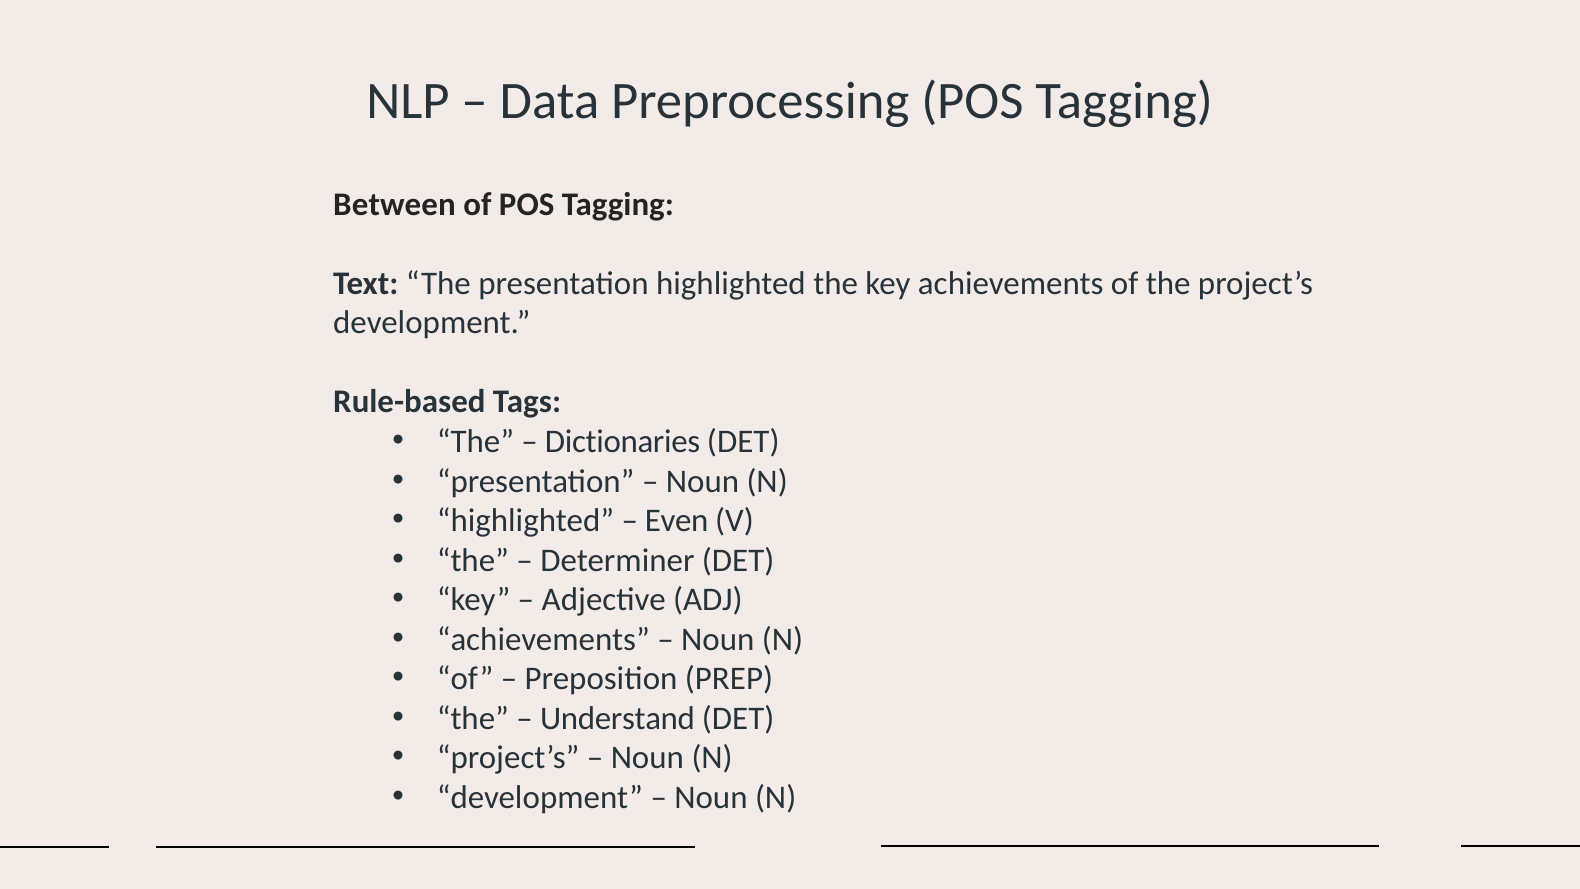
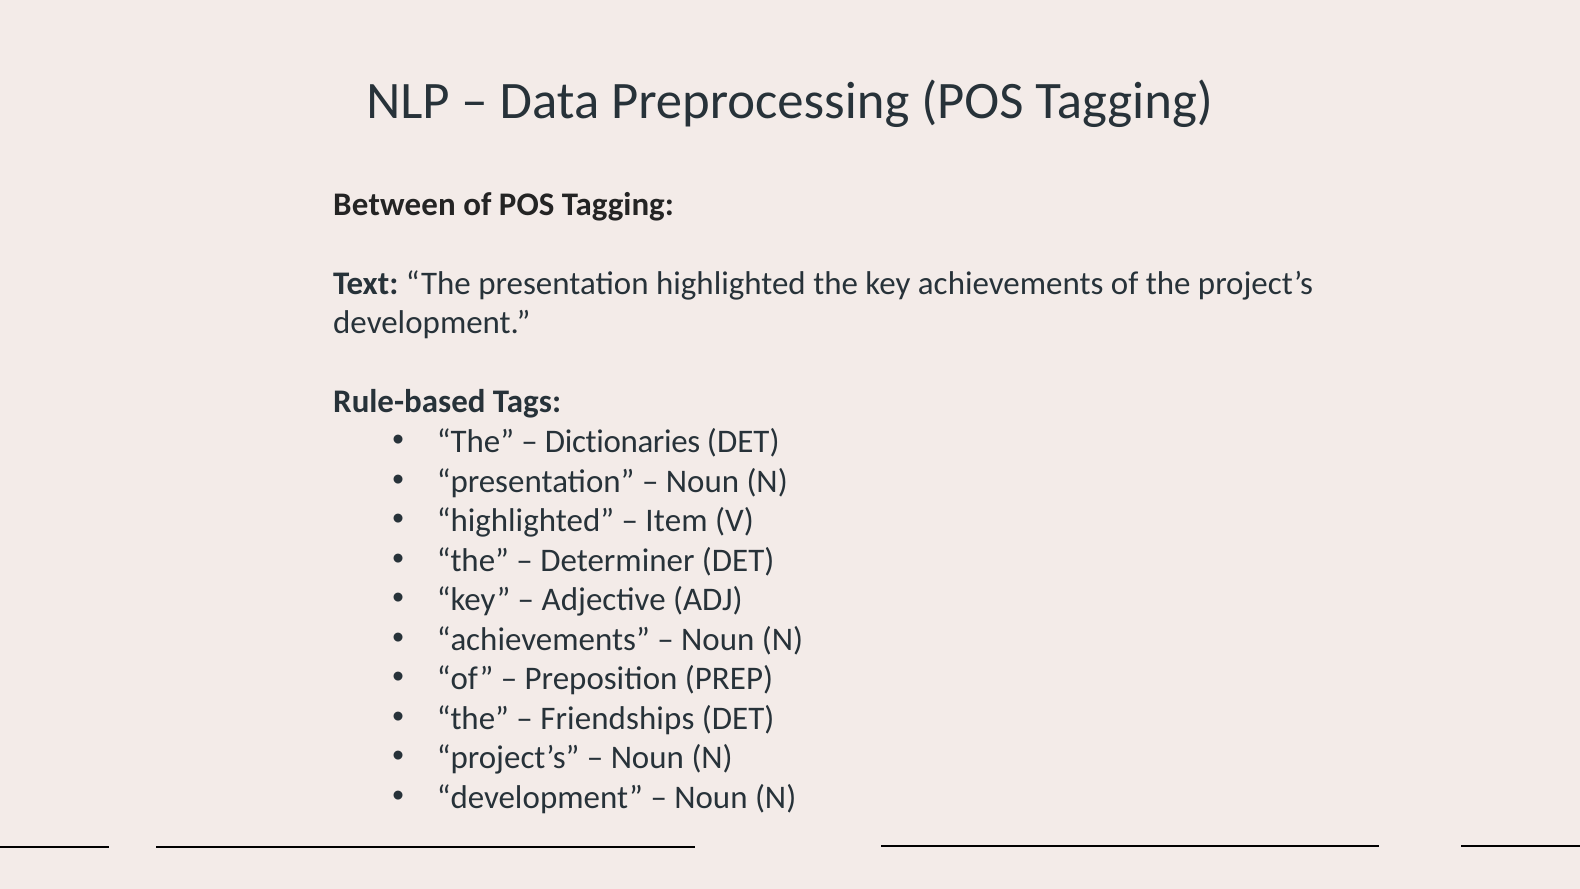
Even: Even -> Item (677, 521)
Understand: Understand -> Friendships (617, 718)
